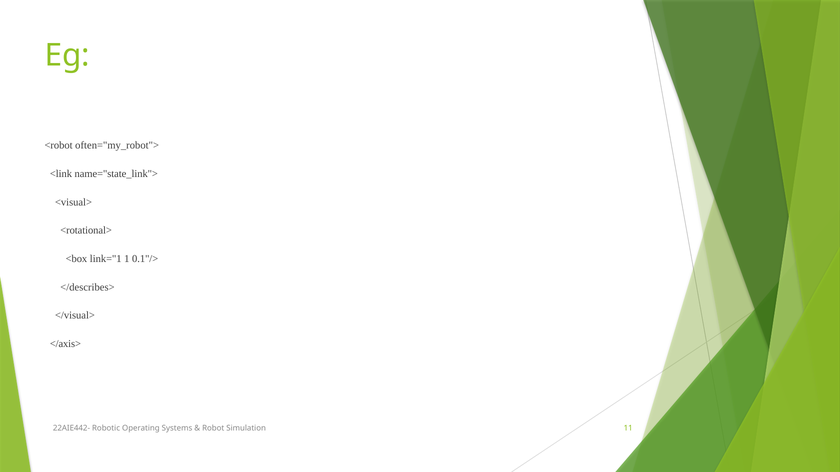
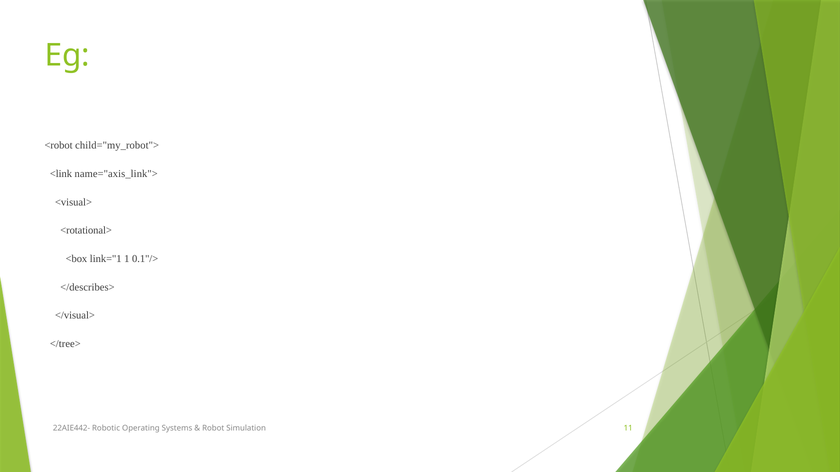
often="my_robot">: often="my_robot"> -> child="my_robot"> (117, 146)
name="state_link">: name="state_link"> -> name="axis_link"> (116, 174)
</axis>: </axis> -> </tree> (65, 344)
